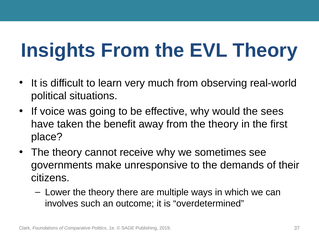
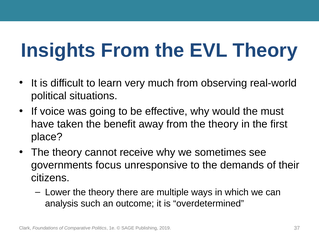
sees: sees -> must (272, 112)
make: make -> focus (108, 165)
involves: involves -> analysis (62, 204)
